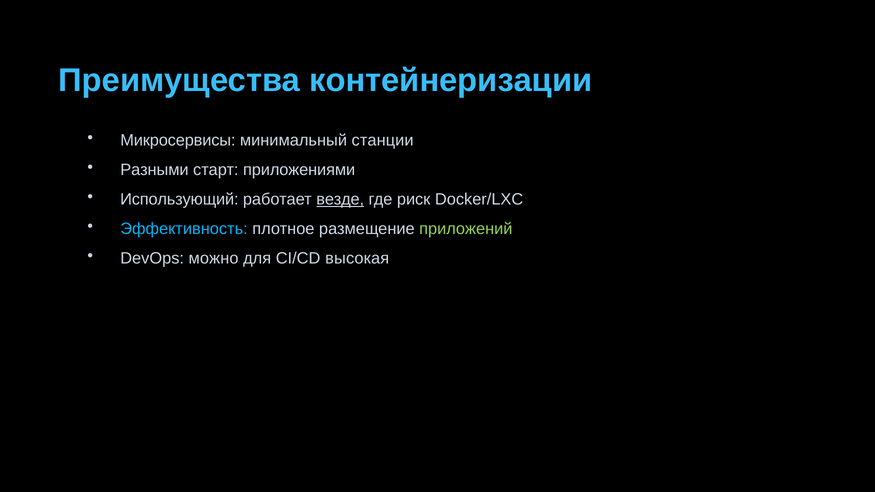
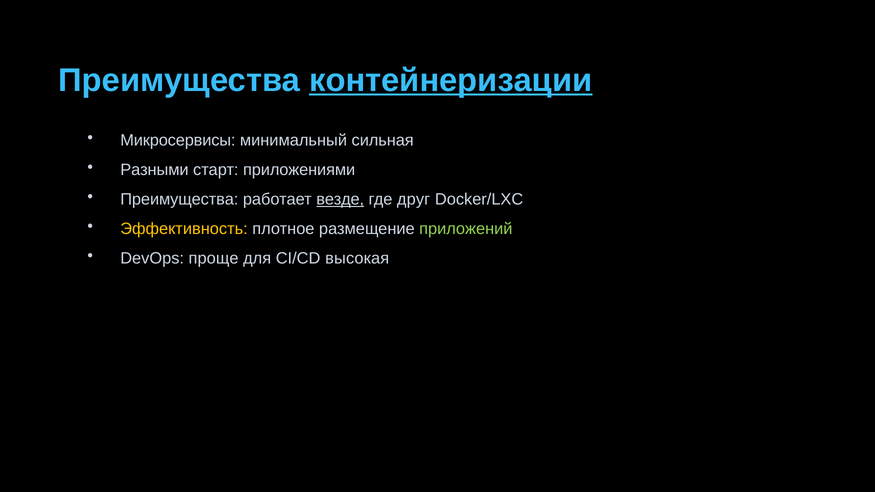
контейнеризации underline: none -> present (451, 80)
станции: станции -> сильная (383, 140)
Использующий: Использующий -> Преимущества (179, 199)
риск: риск -> друг (414, 199)
Эффективность colour: light blue -> yellow (184, 229)
можно: можно -> проще (214, 259)
